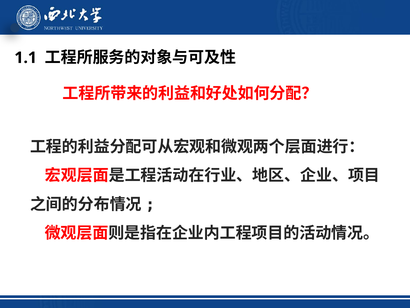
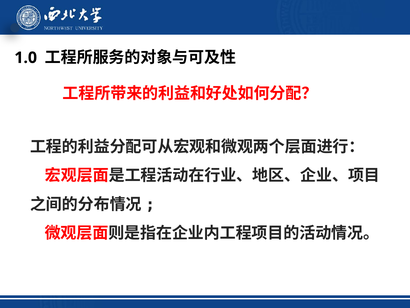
1.1: 1.1 -> 1.0 (26, 58)
